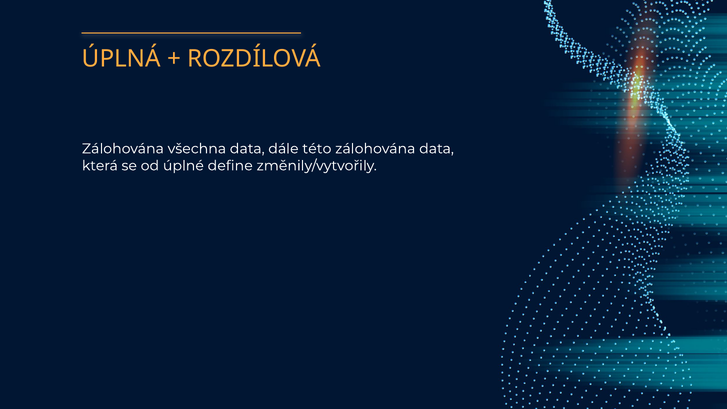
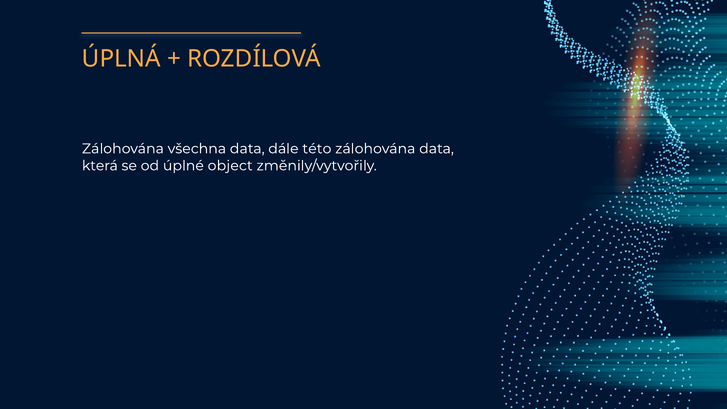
define: define -> object (230, 166)
